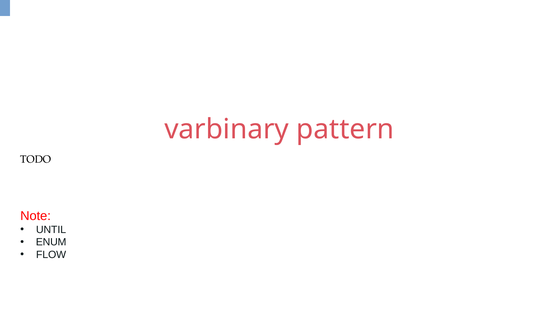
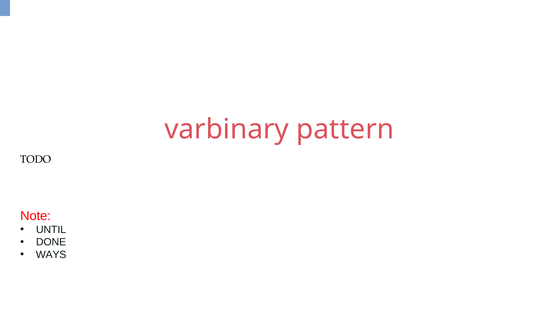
ENUM: ENUM -> DONE (51, 243)
FLOW: FLOW -> WAYS (51, 255)
